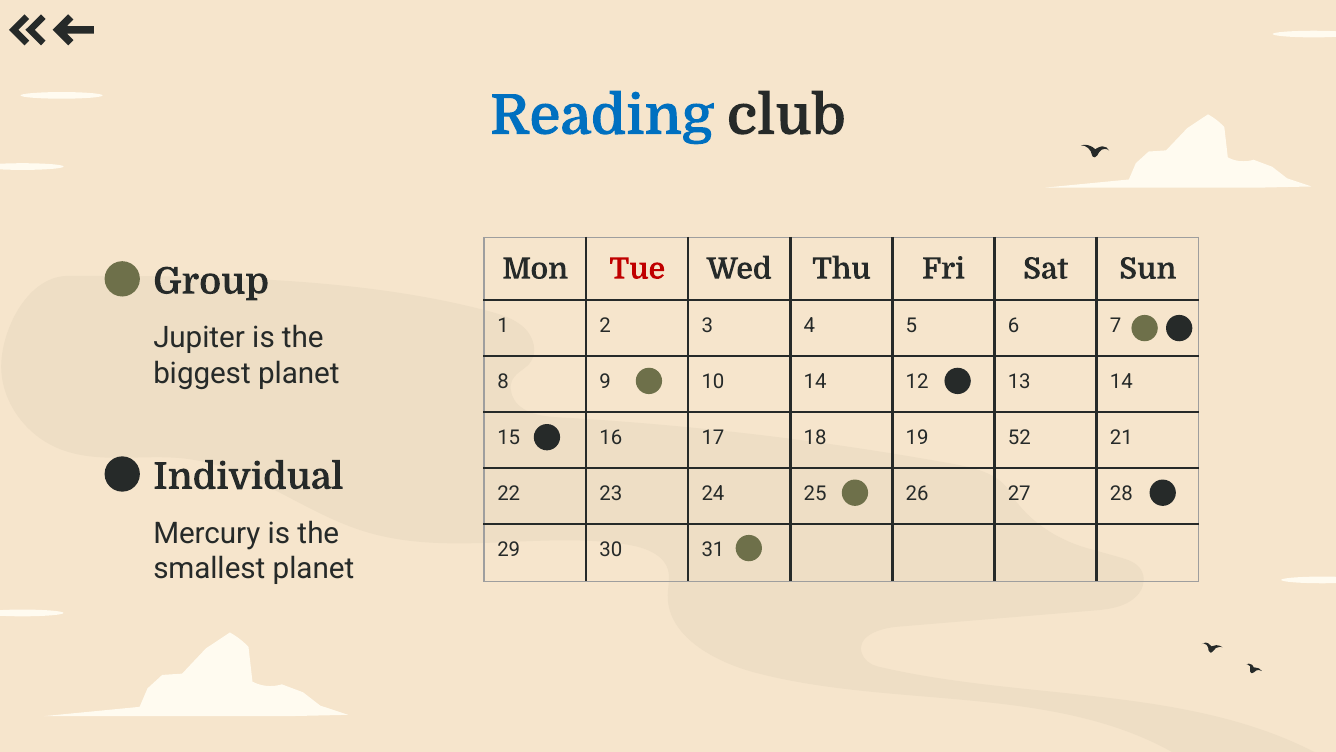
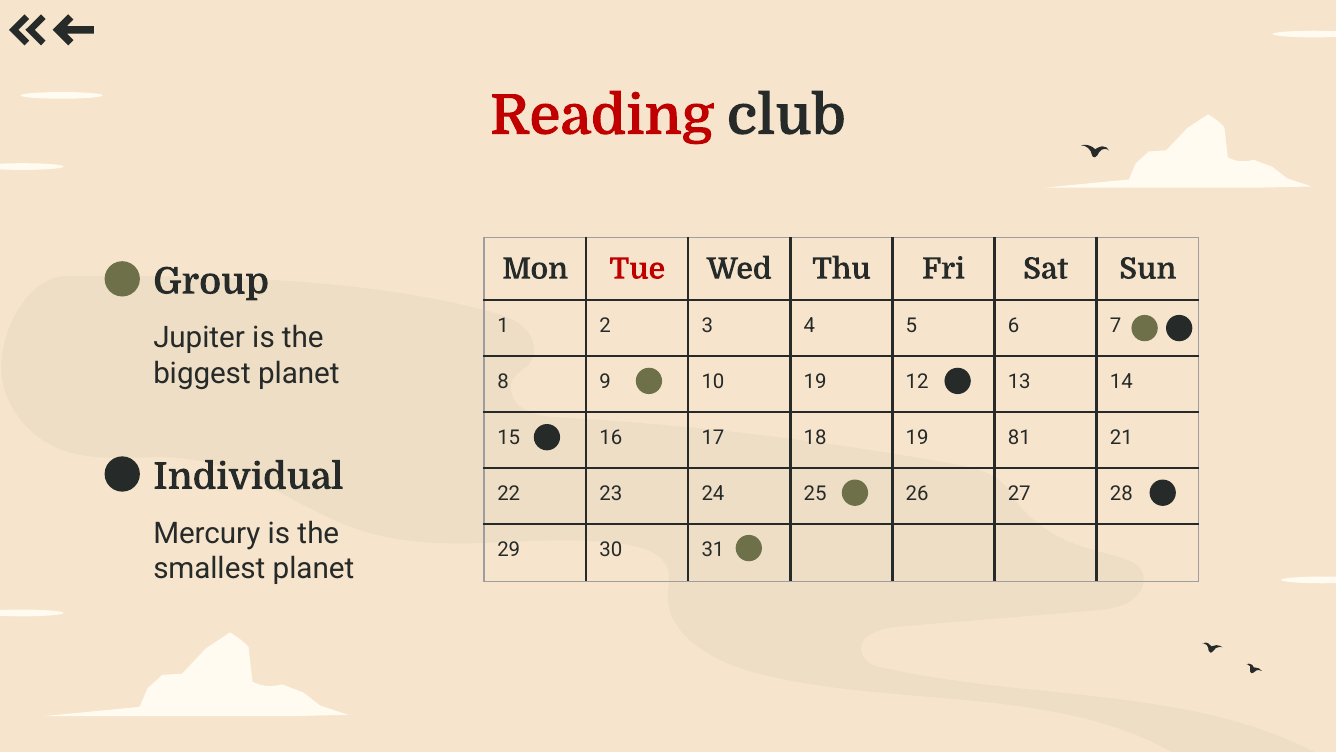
Reading colour: blue -> red (602, 116)
10 14: 14 -> 19 (815, 381)
52: 52 -> 81 (1019, 437)
